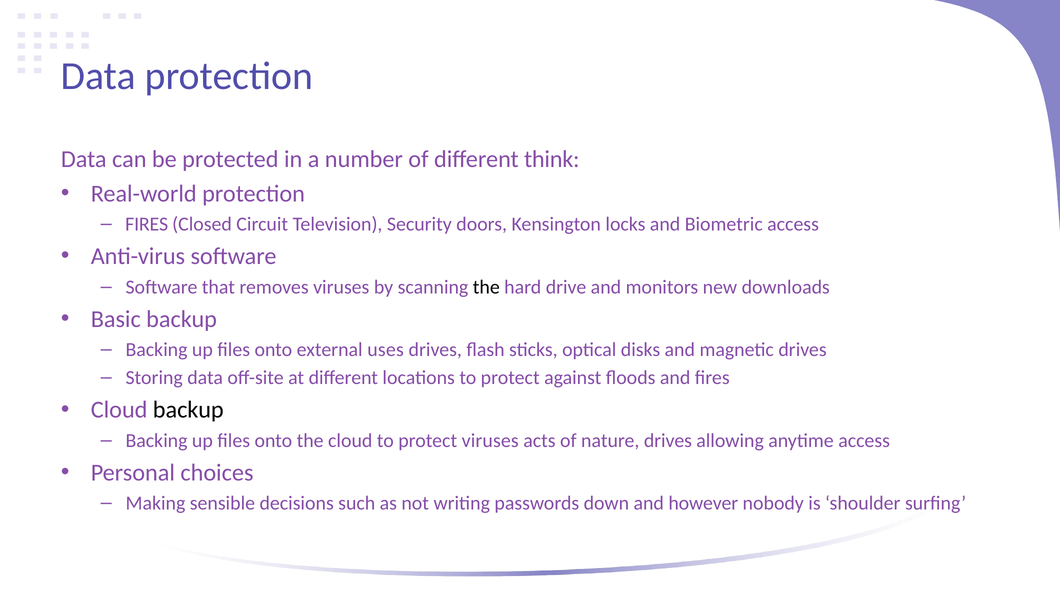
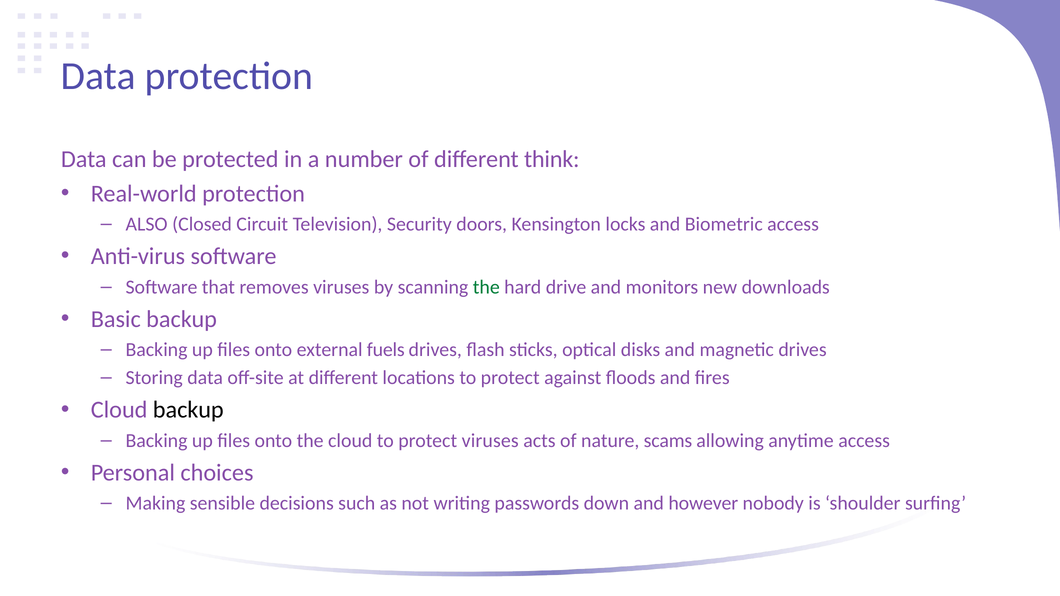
FIRES: FIRES -> ALSO (147, 224)
the colour: black -> green (486, 287)
uses: uses -> fuels (386, 350)
nature drives: drives -> scams (668, 441)
